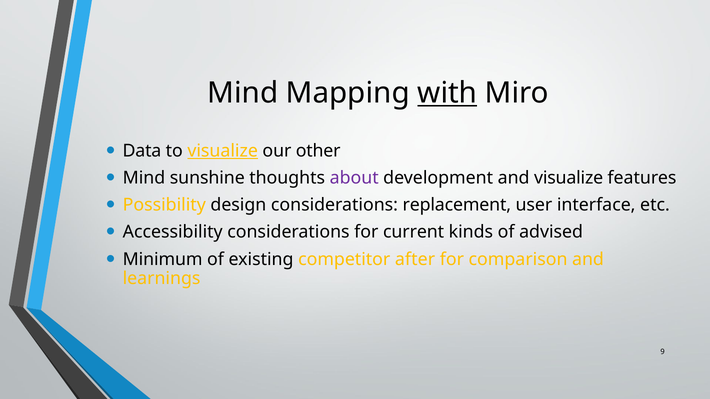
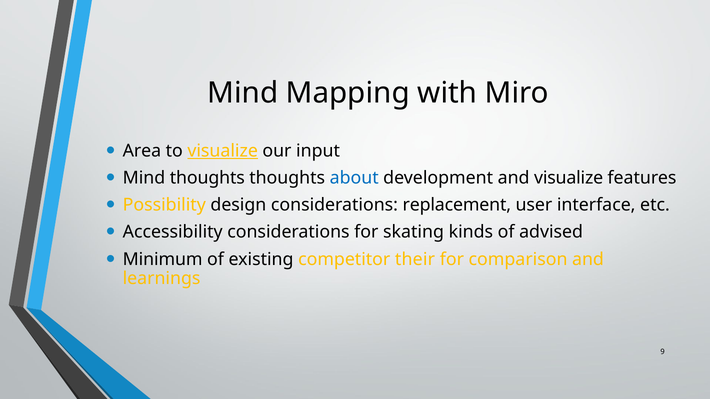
with underline: present -> none (447, 93)
Data: Data -> Area (142, 151)
other: other -> input (318, 151)
Mind sunshine: sunshine -> thoughts (207, 178)
about colour: purple -> blue (354, 178)
current: current -> skating (414, 232)
after: after -> their (415, 259)
